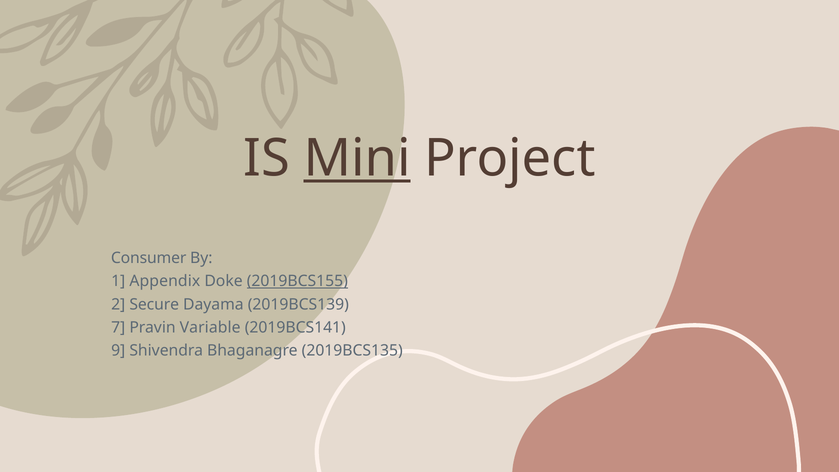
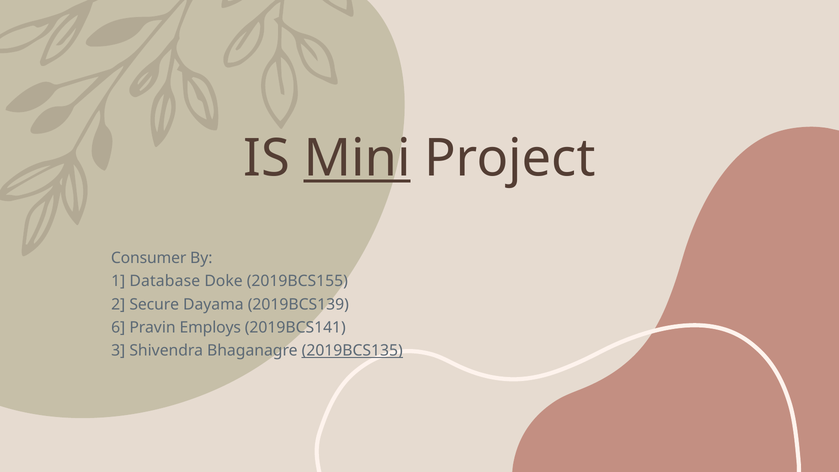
Appendix: Appendix -> Database (165, 281)
2019BCS155 underline: present -> none (297, 281)
7: 7 -> 6 (118, 327)
Variable: Variable -> Employs (210, 327)
9: 9 -> 3 (118, 351)
2019BCS135 underline: none -> present (352, 351)
